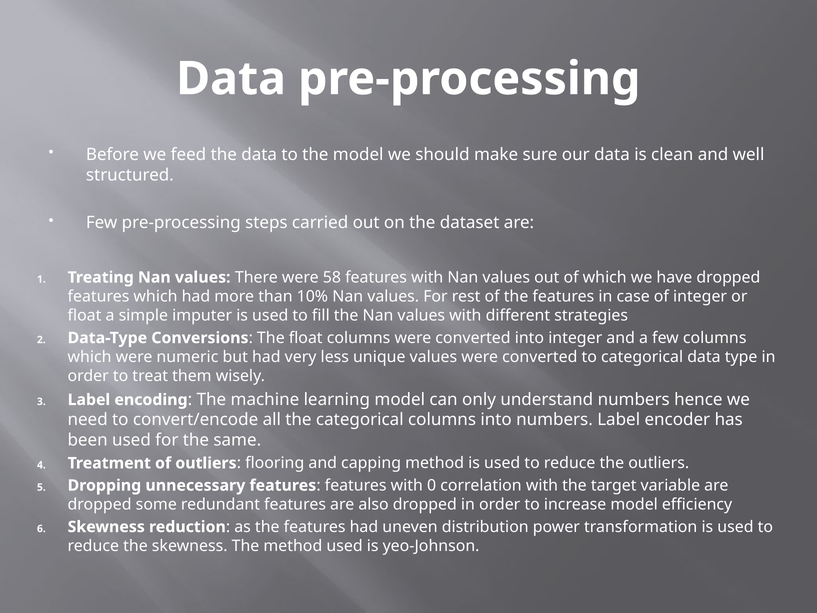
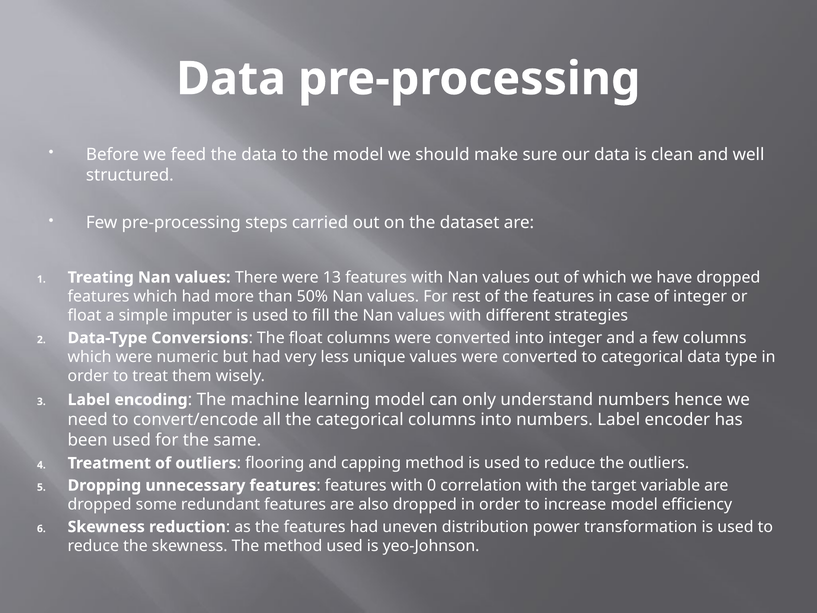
58: 58 -> 13 (332, 277)
10%: 10% -> 50% (312, 296)
